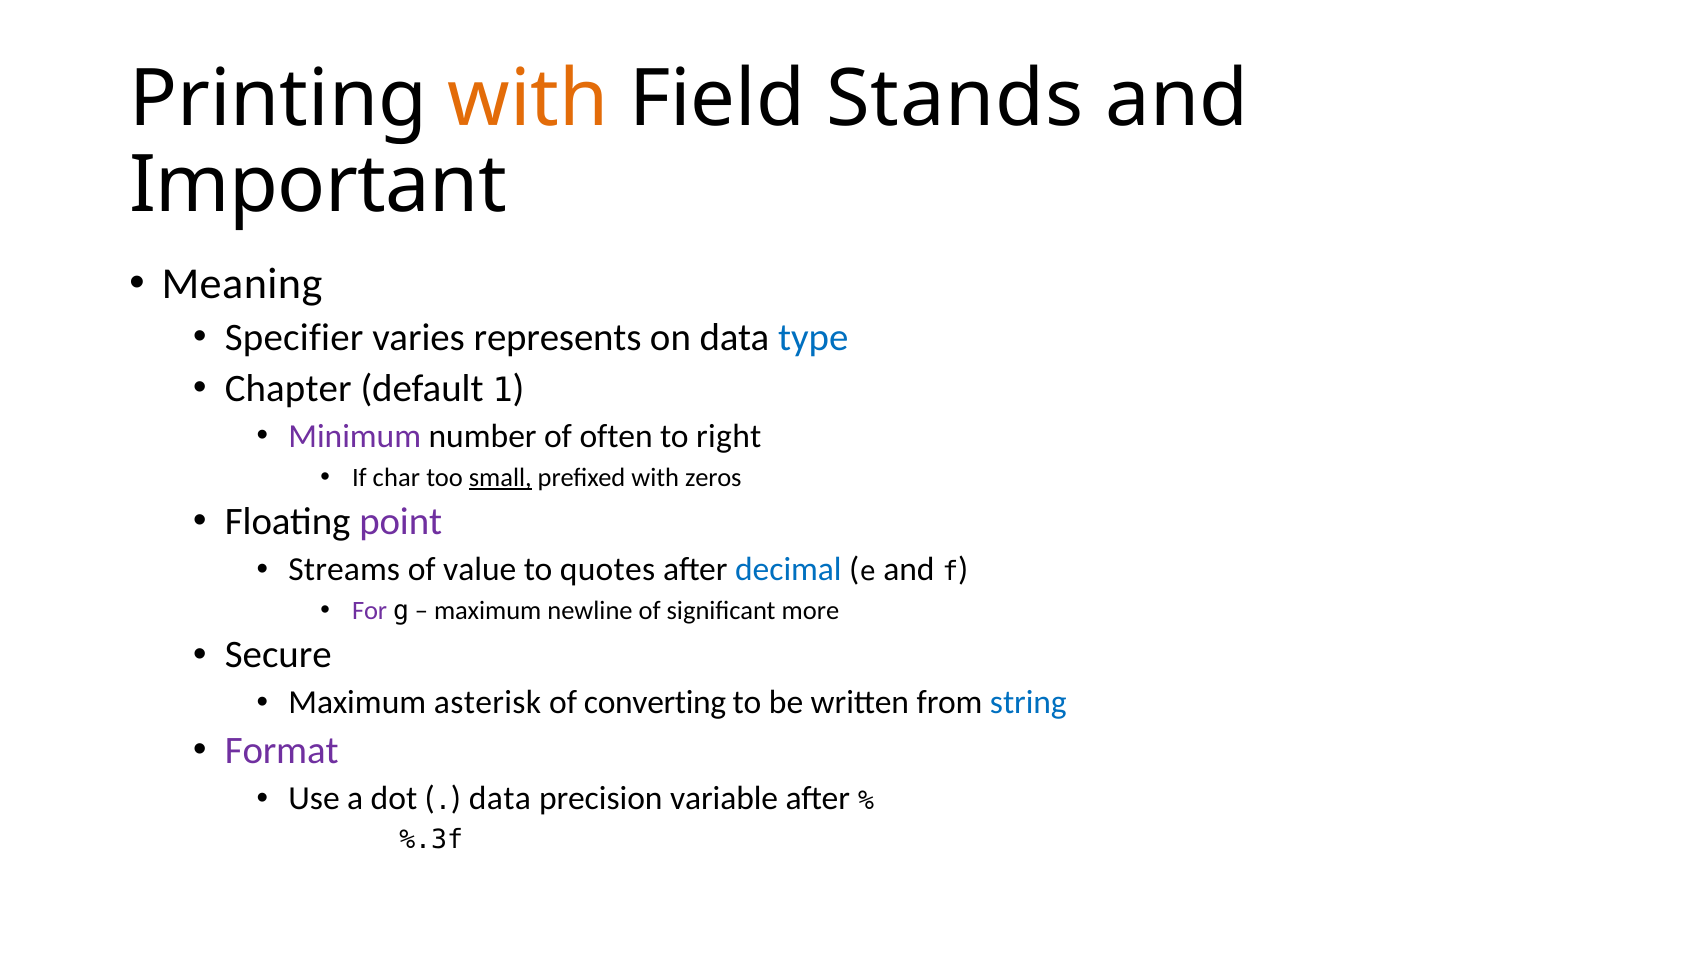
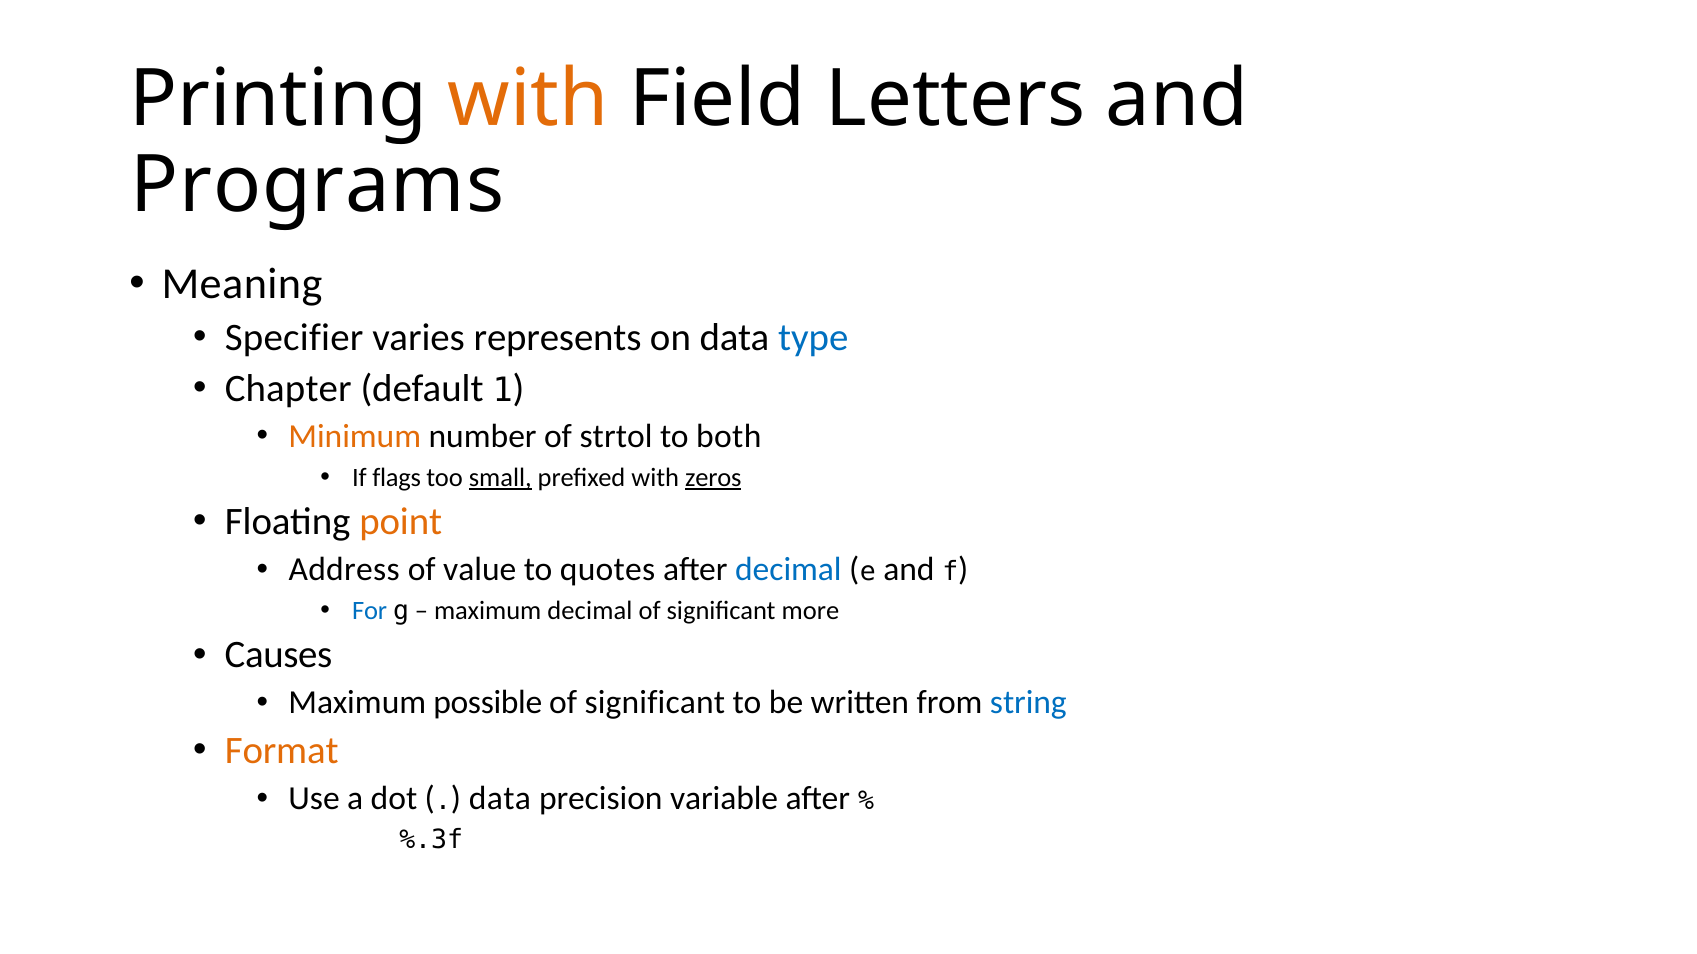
Stands: Stands -> Letters (956, 100)
Important: Important -> Programs (317, 186)
Minimum colour: purple -> orange (355, 437)
often: often -> strtol (616, 437)
right: right -> both (729, 437)
char: char -> flags (397, 478)
zeros underline: none -> present (713, 478)
point colour: purple -> orange (401, 522)
Streams: Streams -> Address (344, 570)
For colour: purple -> blue (370, 611)
maximum newline: newline -> decimal (590, 611)
Secure: Secure -> Causes (279, 655)
asterisk: asterisk -> possible (488, 703)
converting: converting -> significant (655, 703)
Format colour: purple -> orange (282, 751)
